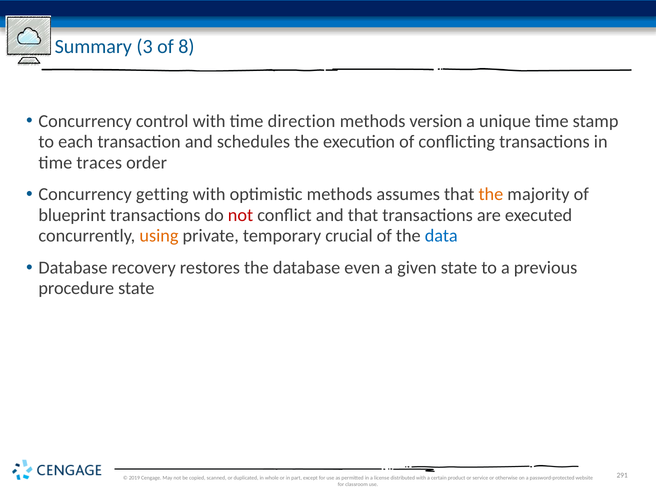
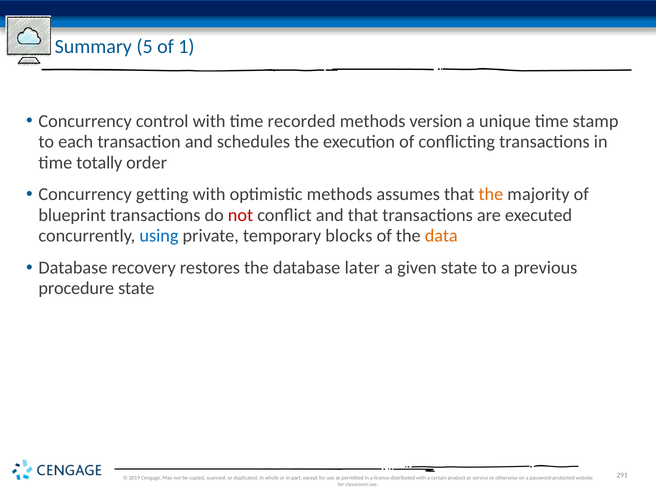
3: 3 -> 5 (145, 47)
8: 8 -> 1 (186, 47)
direction: direction -> recorded (302, 121)
traces: traces -> totally (99, 163)
using colour: orange -> blue (159, 236)
crucial: crucial -> blocks (349, 236)
data colour: blue -> orange (441, 236)
even: even -> later (362, 268)
